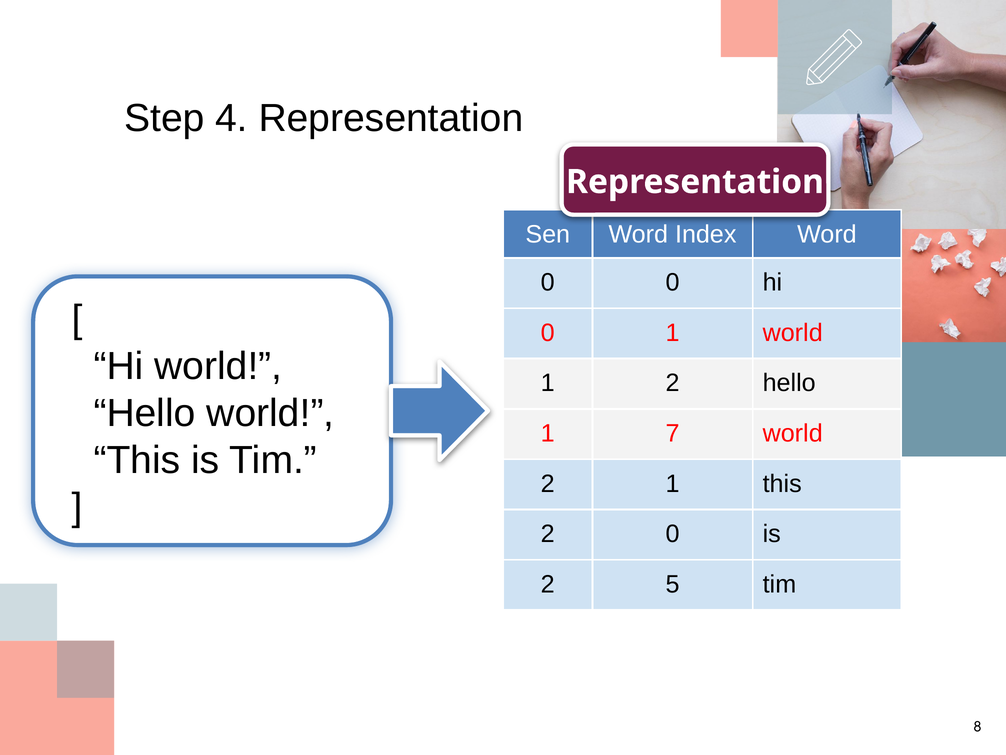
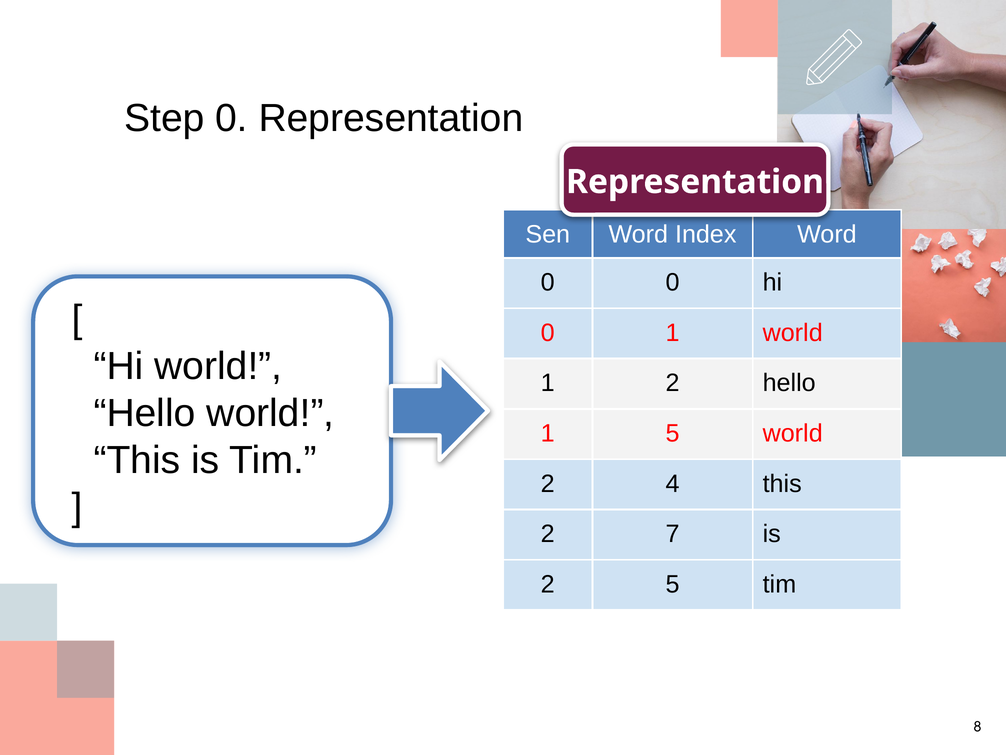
Step 4: 4 -> 0 (232, 118)
1 7: 7 -> 5 (673, 433)
2 1: 1 -> 4 (673, 483)
2 0: 0 -> 7 (673, 534)
